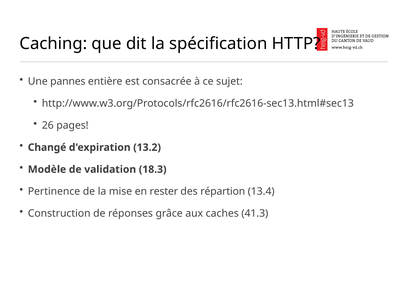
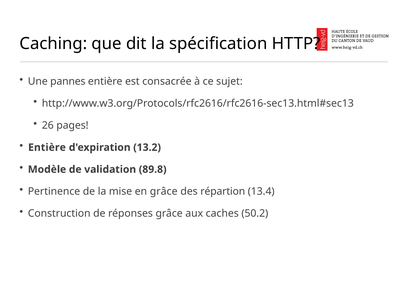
Changé: Changé -> Entière (47, 147)
18.3: 18.3 -> 89.8 (153, 169)
en rester: rester -> grâce (164, 191)
41.3: 41.3 -> 50.2 (255, 213)
